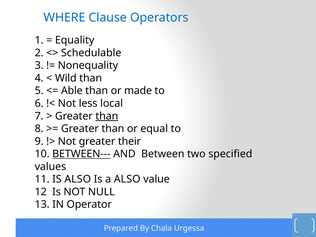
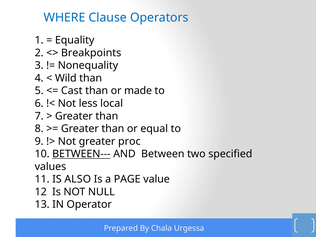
Schedulable: Schedulable -> Breakpoints (91, 53)
Able: Able -> Cast (72, 91)
than underline: present -> none (107, 116)
their: their -> proc (129, 141)
a ALSO: ALSO -> PAGE (127, 179)
